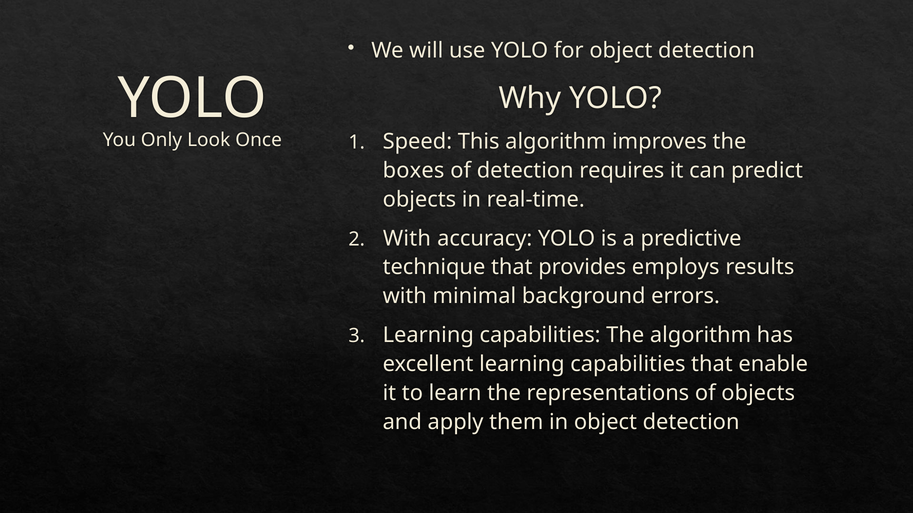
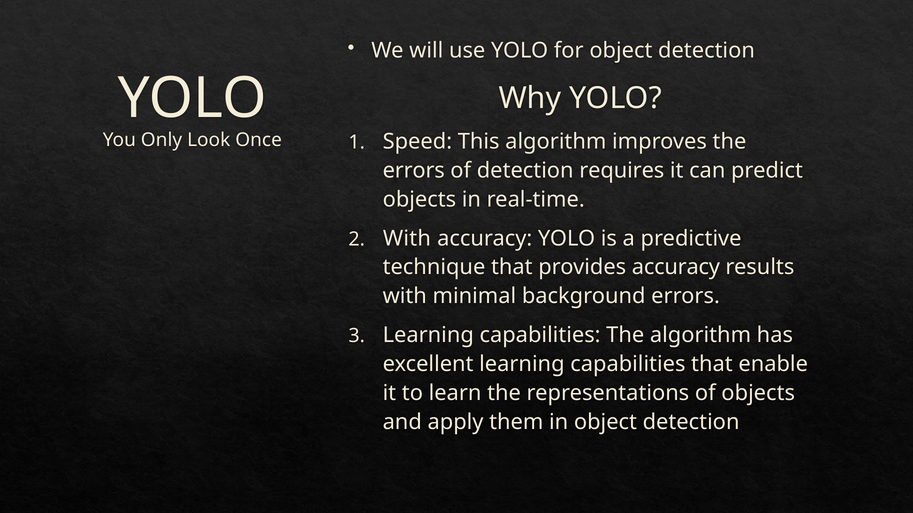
boxes: boxes -> errors (414, 171)
provides employs: employs -> accuracy (676, 268)
